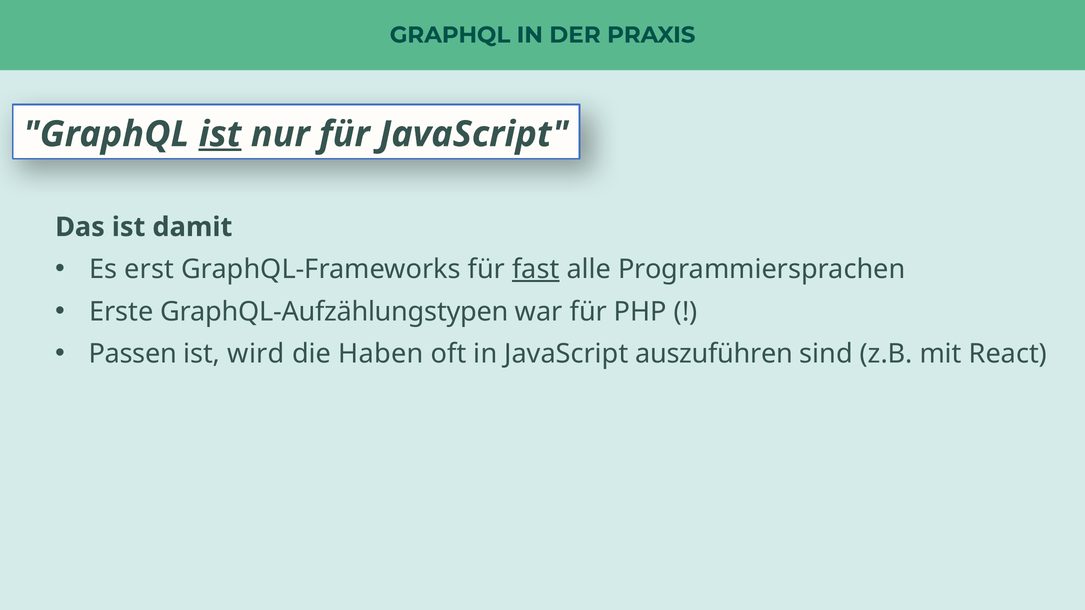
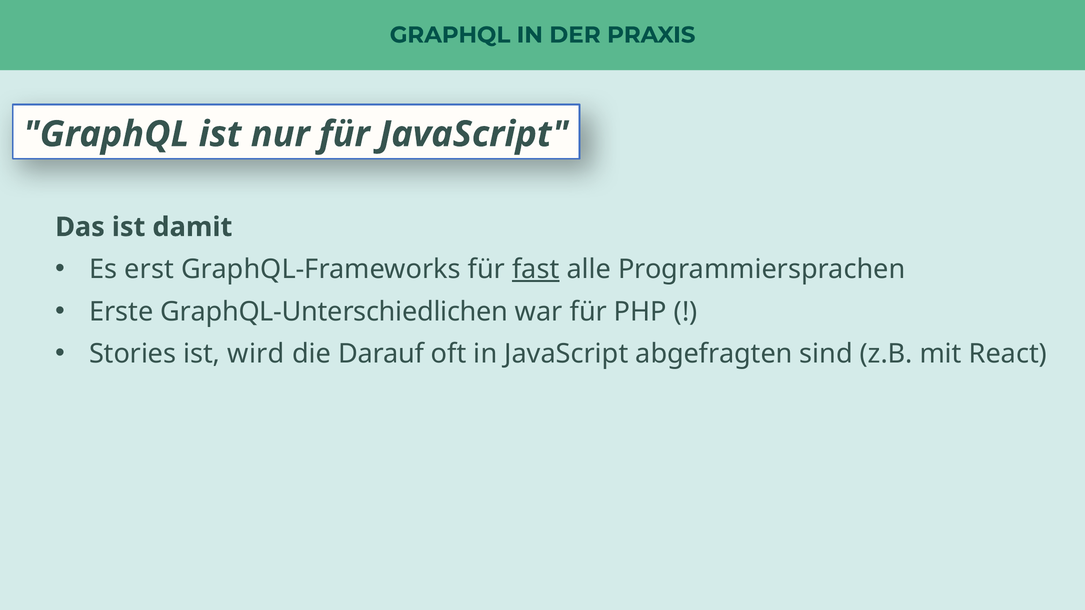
ist underline: present -> none (220, 134)
GraphQL-Aufzählungstypen: GraphQL-Aufzählungstypen -> GraphQL-Unterschiedlichen (334, 312)
Passen: Passen -> Stories (133, 354)
Haben: Haben -> Darauf (381, 354)
auszuführen: auszuführen -> abgefragten (714, 354)
